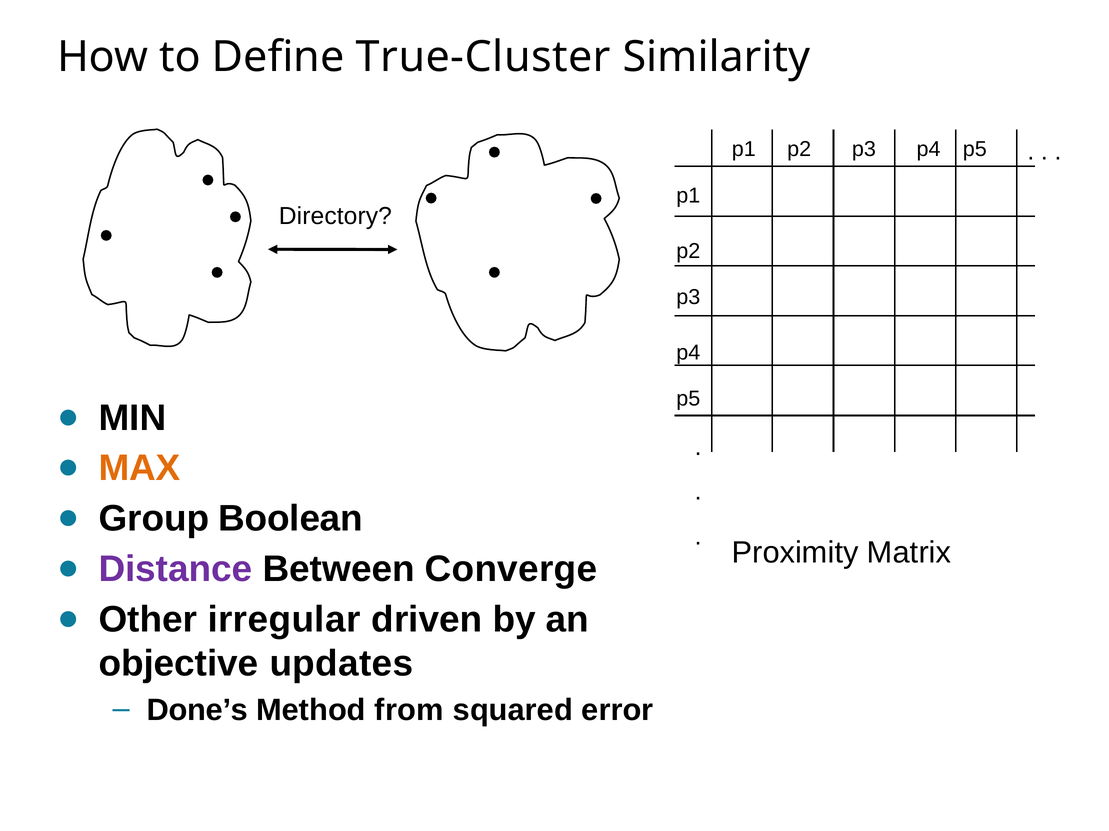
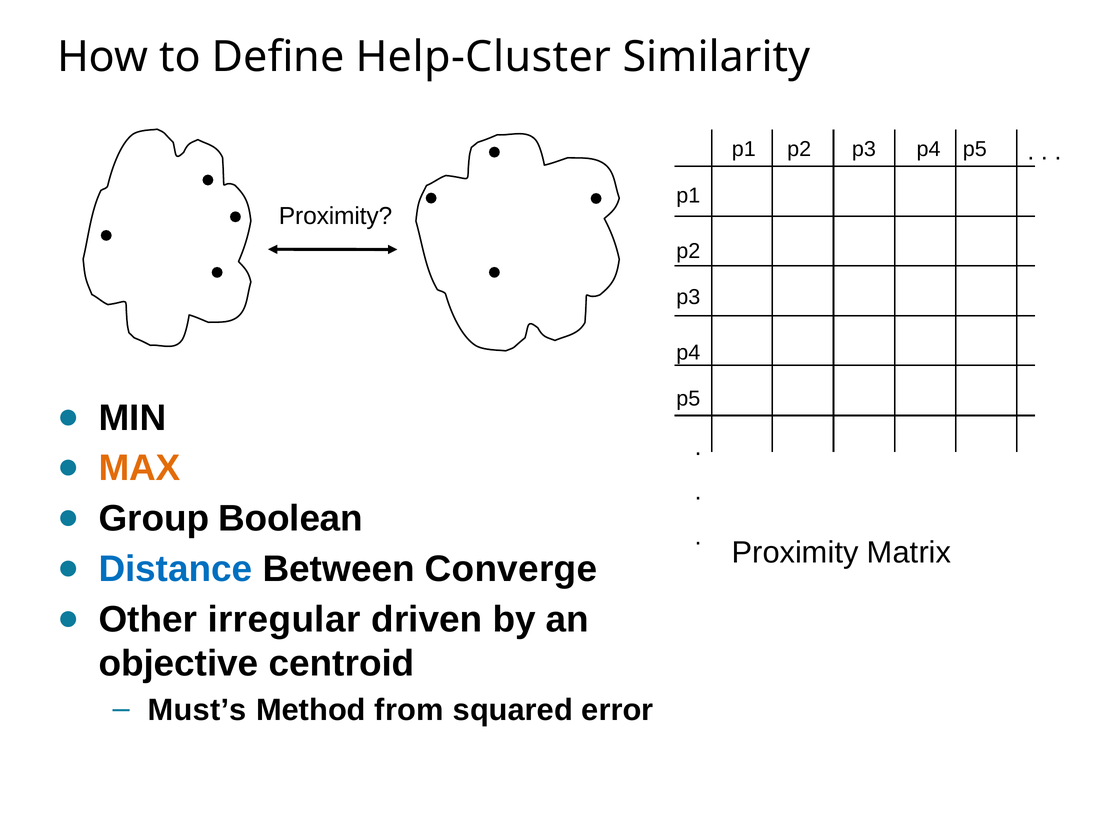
True-Cluster: True-Cluster -> Help-Cluster (483, 57)
Directory: Directory -> Proximity (336, 216)
Distance colour: purple -> blue (175, 570)
updates: updates -> centroid (342, 664)
Done’s: Done’s -> Must’s (197, 711)
